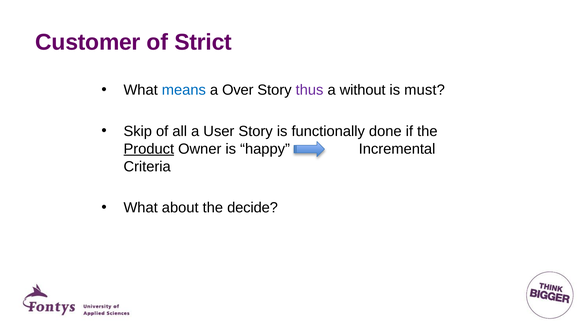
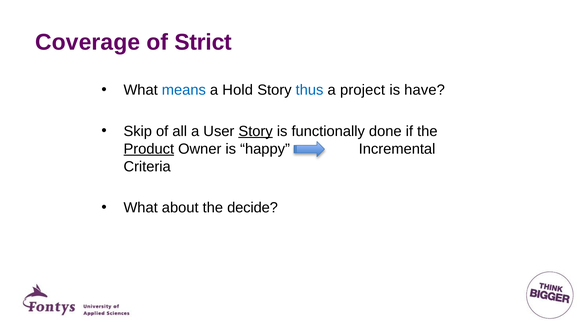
Customer: Customer -> Coverage (88, 42)
Over: Over -> Hold (238, 90)
thus colour: purple -> blue (310, 90)
without: without -> project (363, 90)
must: must -> have (425, 90)
Story underline: none -> present (256, 131)
